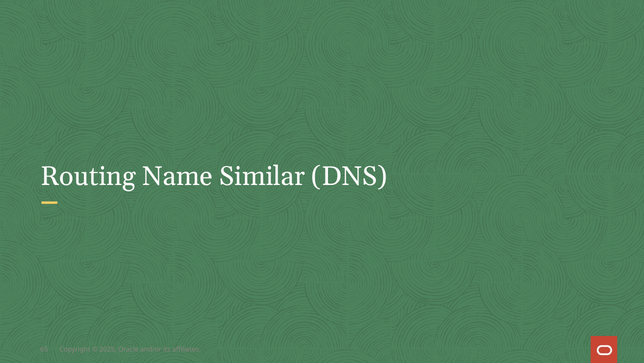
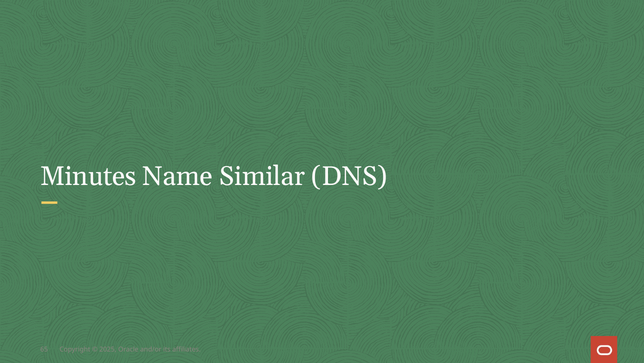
Routing: Routing -> Minutes (88, 176)
